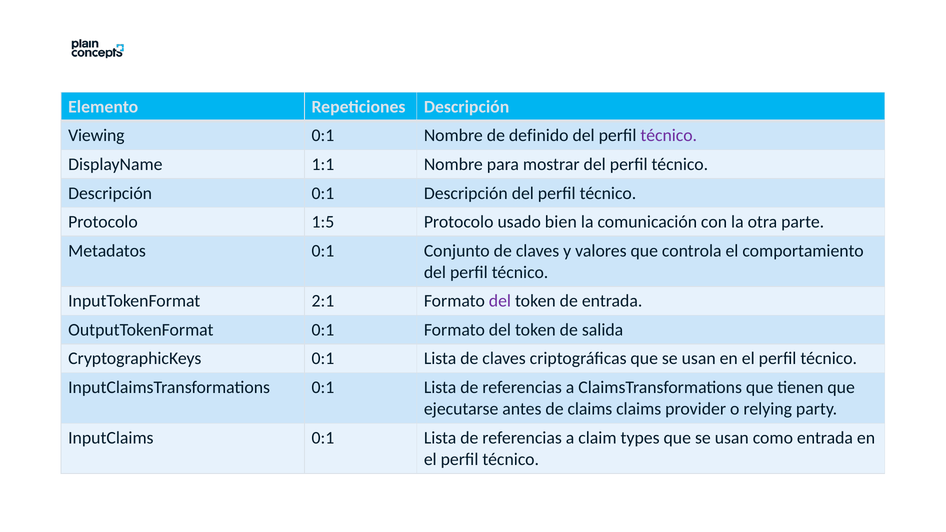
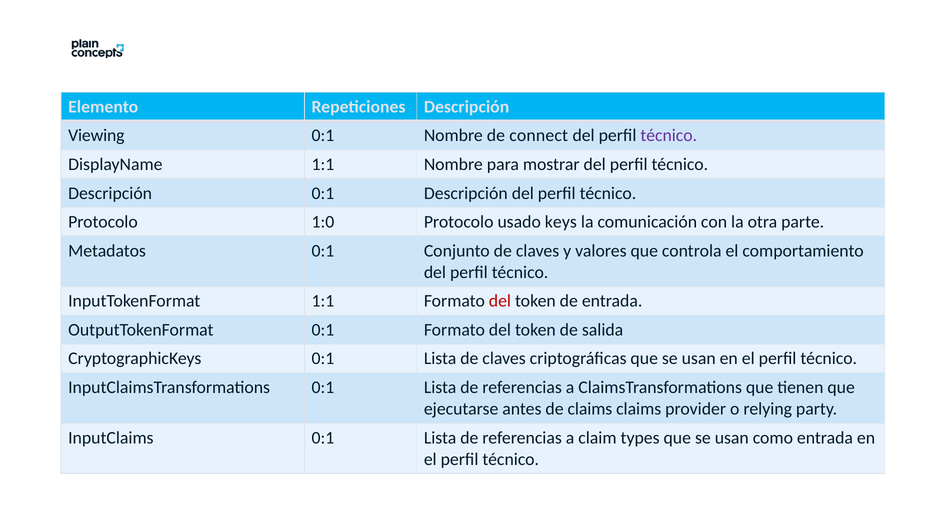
definido: definido -> connect (539, 136)
1:5: 1:5 -> 1:0 (323, 222)
bien: bien -> keys (561, 222)
InputTokenFormat 2:1: 2:1 -> 1:1 (323, 301)
del colour: purple -> red (500, 301)
